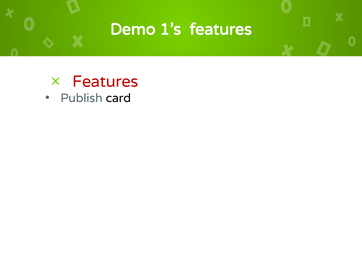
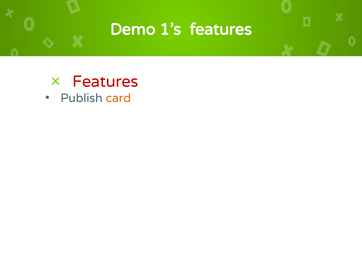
card colour: black -> orange (118, 98)
